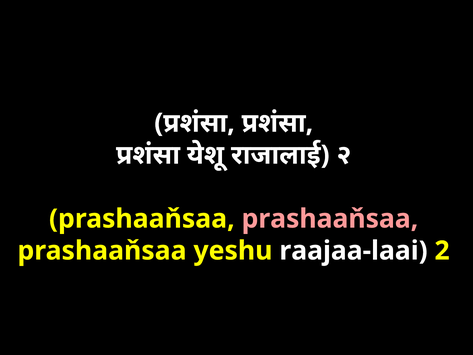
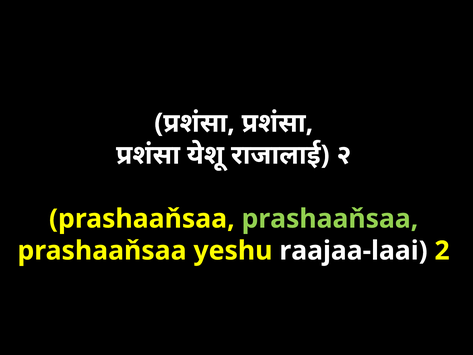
prashaaňsaa colour: pink -> light green (330, 219)
